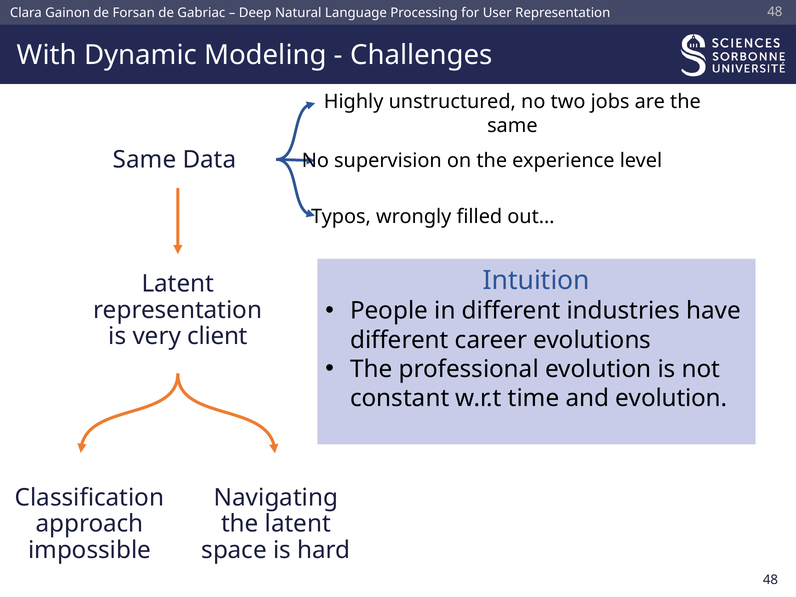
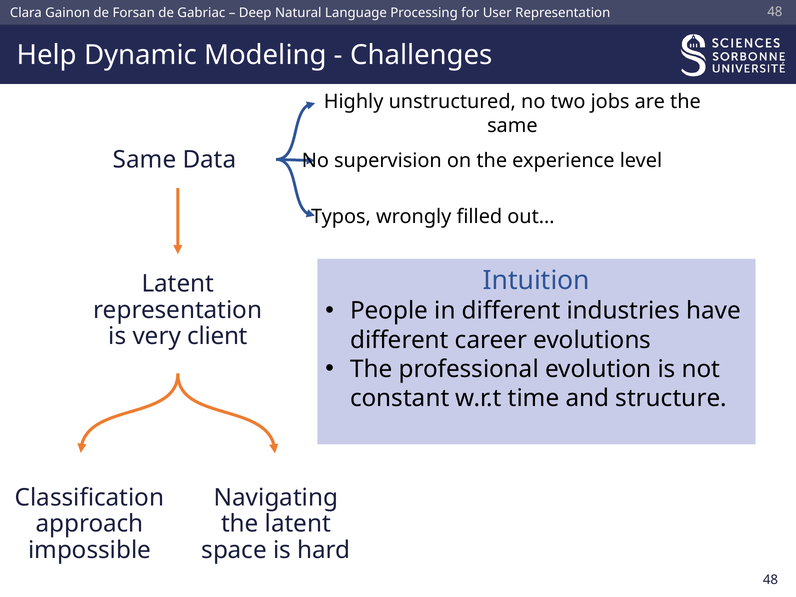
With: With -> Help (47, 55)
and evolution: evolution -> structure (671, 398)
